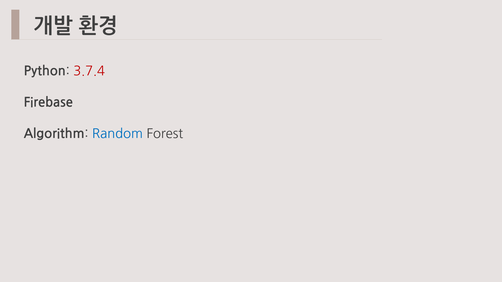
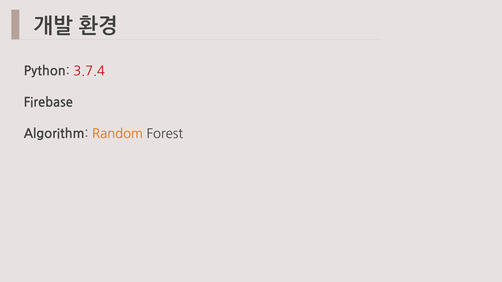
Random colour: blue -> orange (117, 134)
